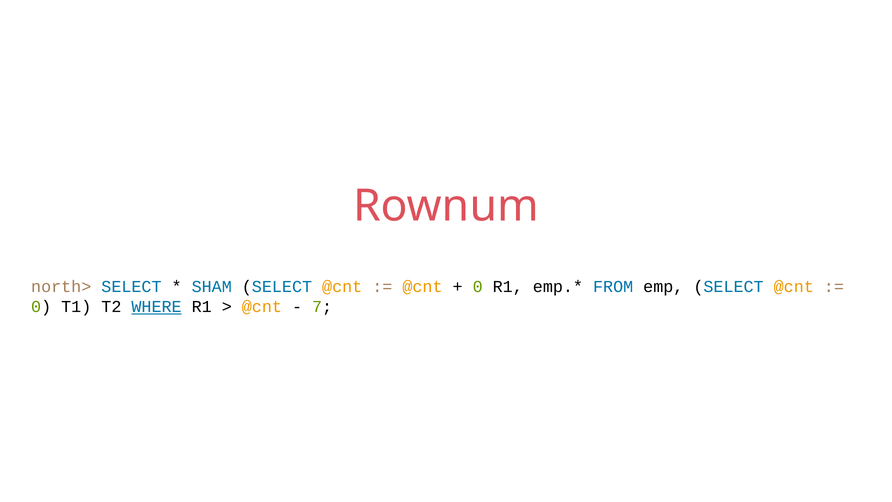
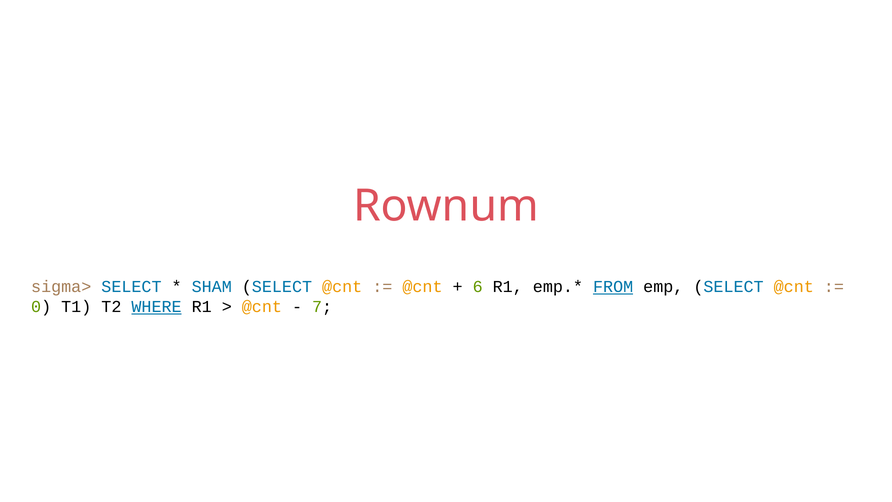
north>: north> -> sigma> (61, 286)
0: 0 -> 6 (478, 286)
FROM underline: none -> present (613, 286)
